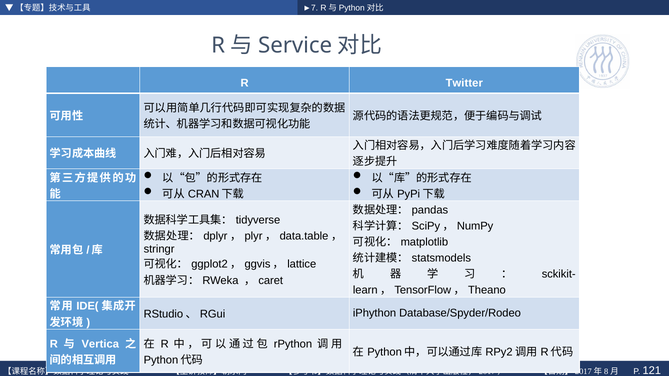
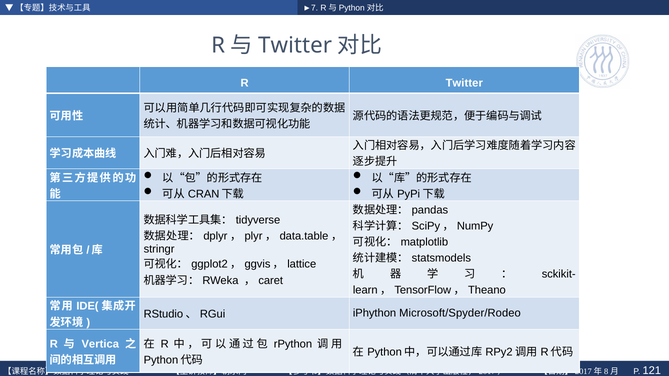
Service: Service -> Twitter (295, 46)
Database/Spyder/Rodeo: Database/Spyder/Rodeo -> Microsoft/Spyder/Rodeo (460, 314)
